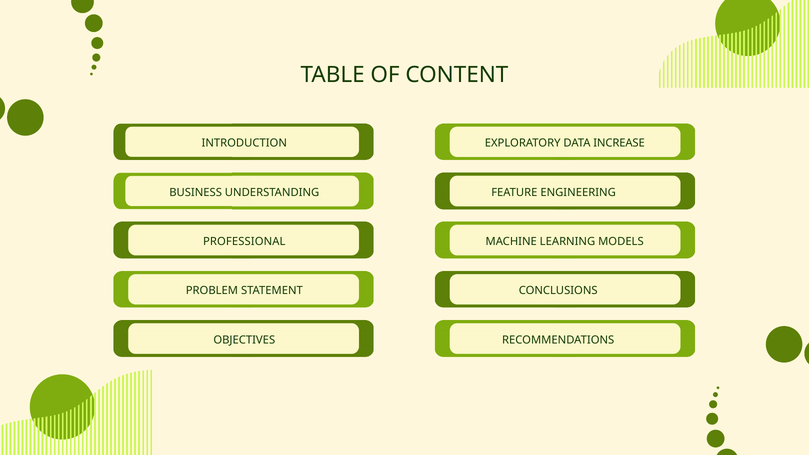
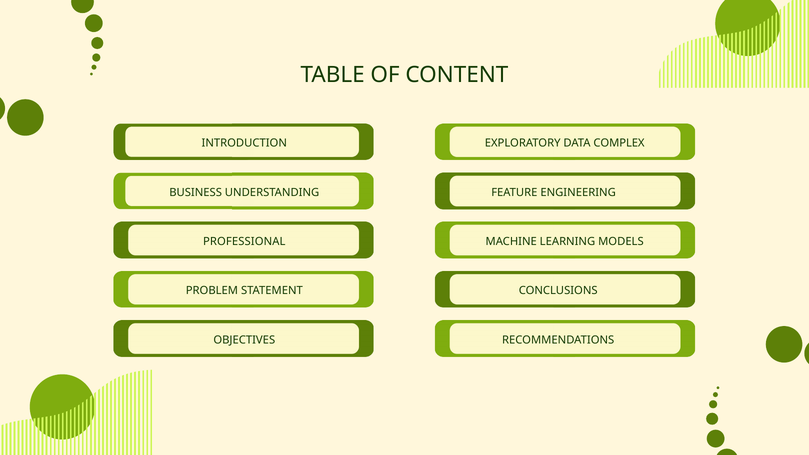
INCREASE: INCREASE -> COMPLEX (619, 143)
